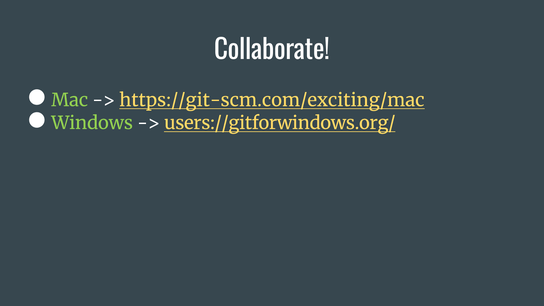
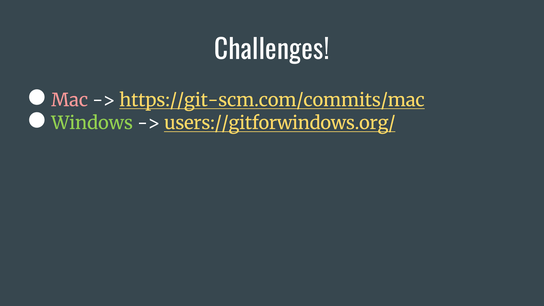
Collaborate: Collaborate -> Challenges (272, 50)
Mac colour: light green -> pink (70, 100)
https://git-scm.com/exciting/mac: https://git-scm.com/exciting/mac -> https://git-scm.com/commits/mac (272, 100)
